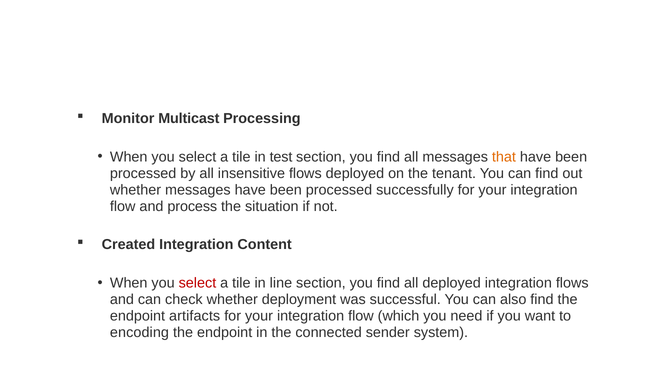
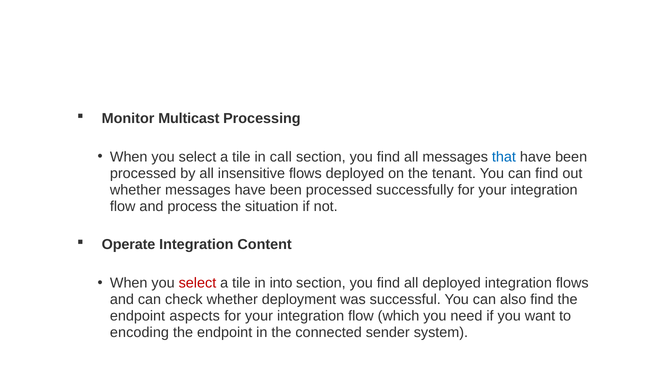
test: test -> call (281, 157)
that colour: orange -> blue (504, 157)
Created: Created -> Operate (129, 245)
line: line -> into (281, 283)
artifacts: artifacts -> aspects (195, 316)
